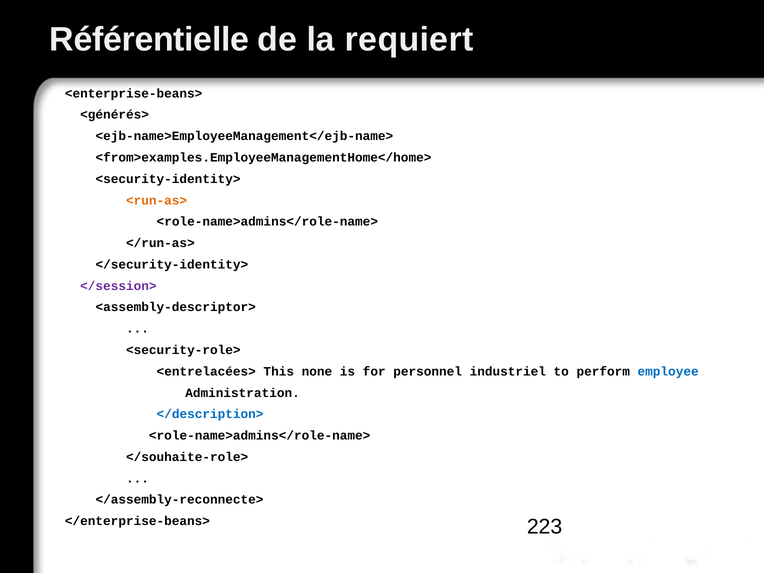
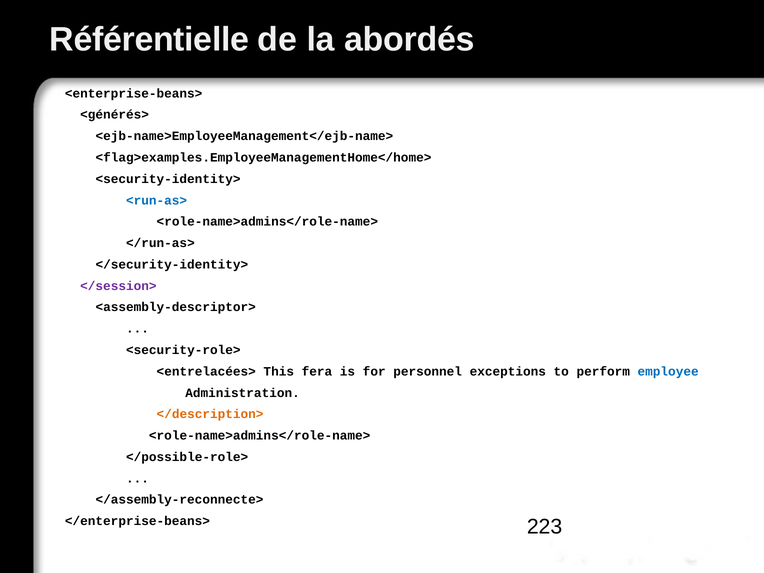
requiert: requiert -> abordés (409, 40)
<from>examples.EmployeeManagementHome</home>: <from>examples.EmployeeManagementHome</home> -> <flag>examples.EmployeeManagementHome</home> (263, 158)
<run-as> colour: orange -> blue (157, 200)
none: none -> fera (317, 371)
industriel: industriel -> exceptions (508, 371)
</description> colour: blue -> orange (210, 414)
</souhaite-role>: </souhaite-role> -> </possible-role> (187, 457)
